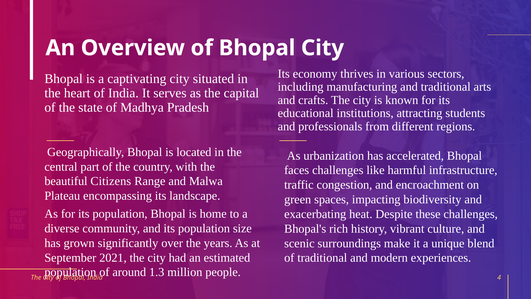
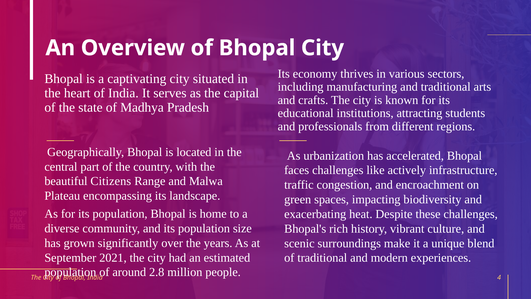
harmful: harmful -> actively (407, 170)
1.3: 1.3 -> 2.8 (157, 272)
